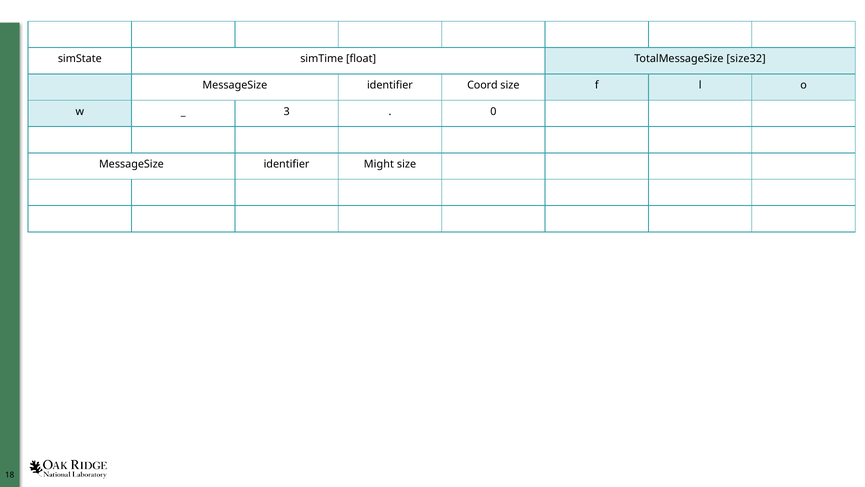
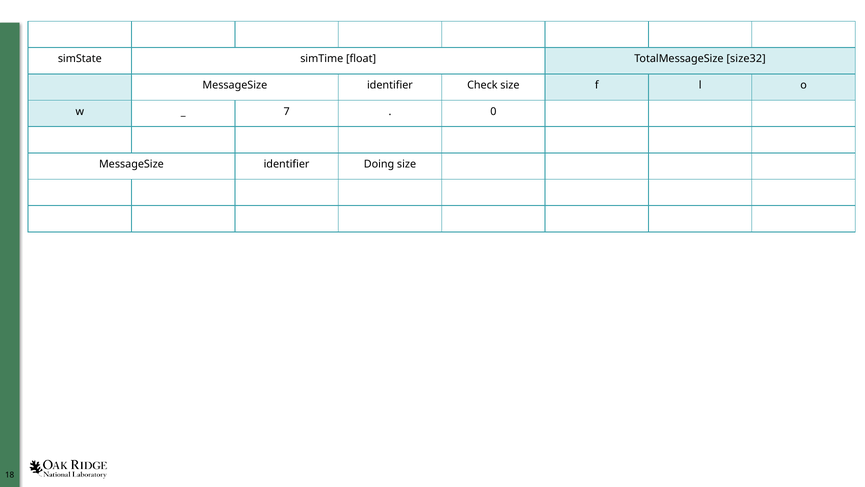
Coord: Coord -> Check (482, 85)
3: 3 -> 7 (287, 111)
Might: Might -> Doing (379, 164)
